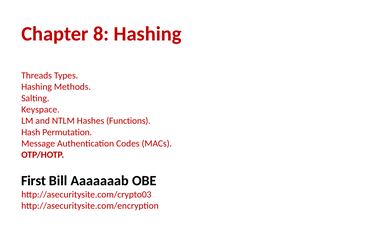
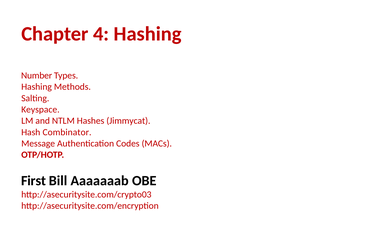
8: 8 -> 4 (101, 34)
Threads: Threads -> Number (37, 76)
Functions: Functions -> Jimmycat (128, 121)
Permutation: Permutation -> Combinator (67, 132)
